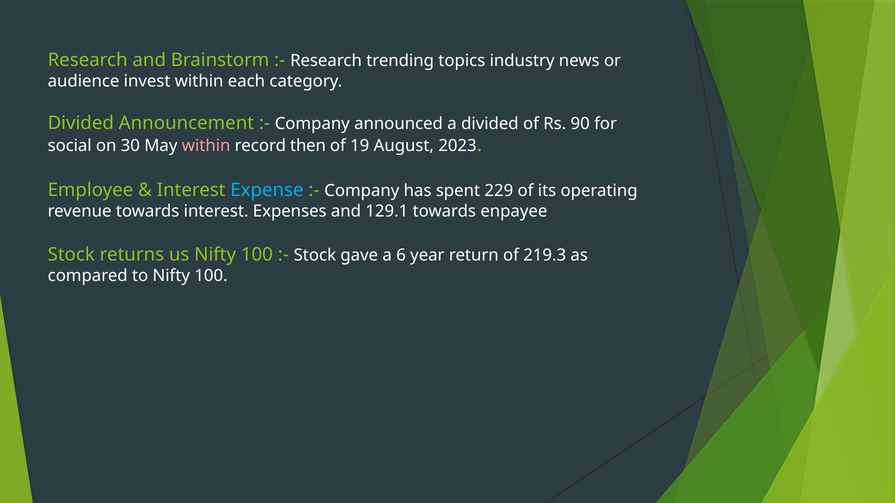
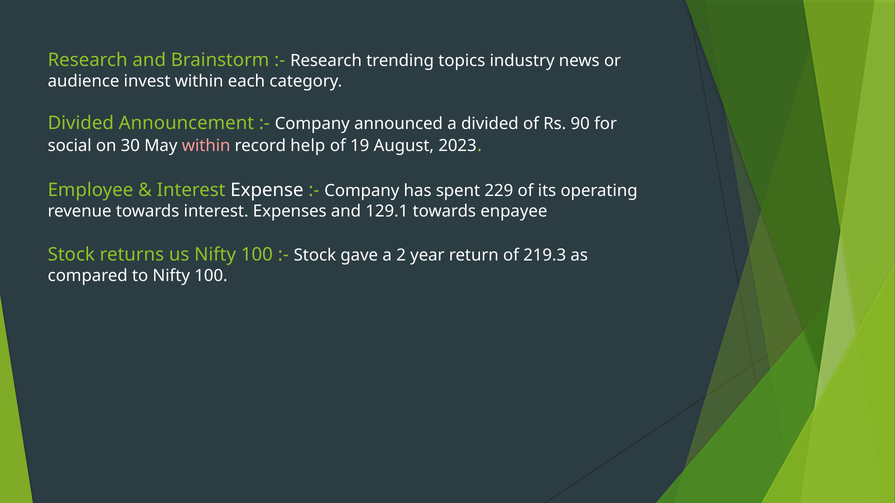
then: then -> help (308, 146)
Expense colour: light blue -> white (267, 190)
6: 6 -> 2 (401, 256)
